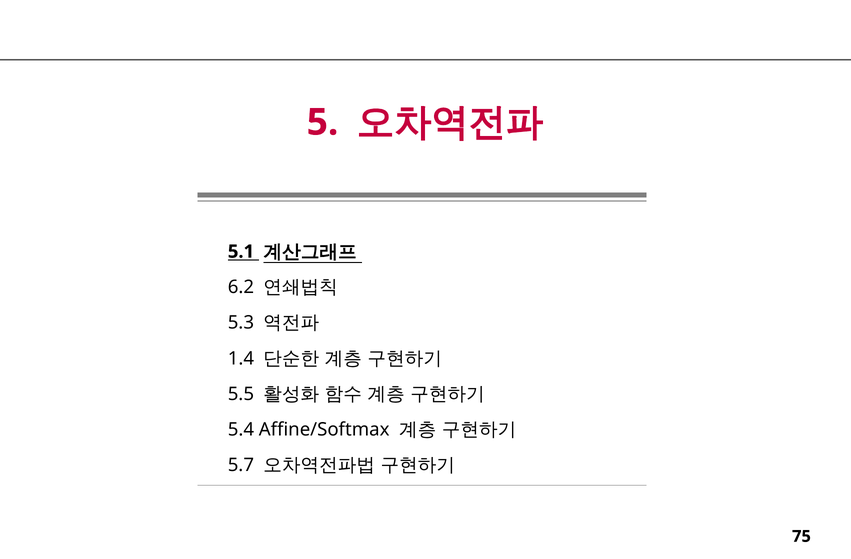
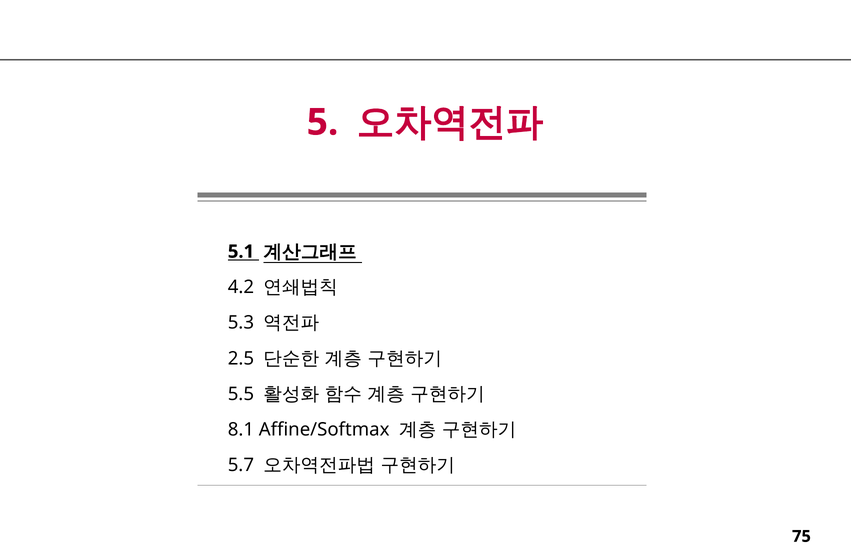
6.2: 6.2 -> 4.2 (241, 287)
1.4: 1.4 -> 2.5 (241, 358)
5.4: 5.4 -> 8.1 (241, 430)
